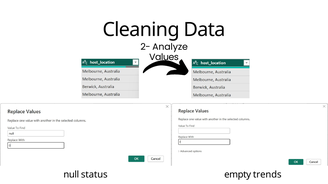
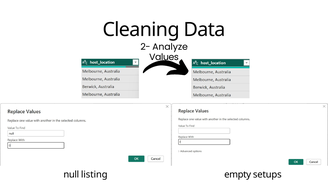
status: status -> listing (94, 175)
trends: trends -> setups (267, 175)
